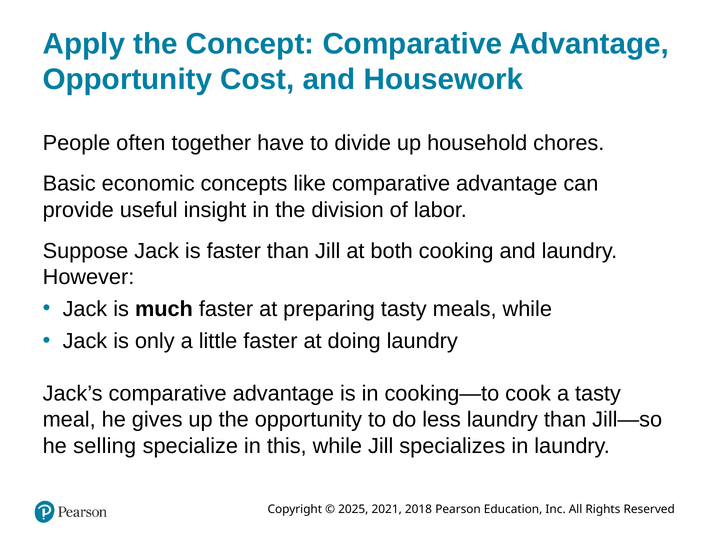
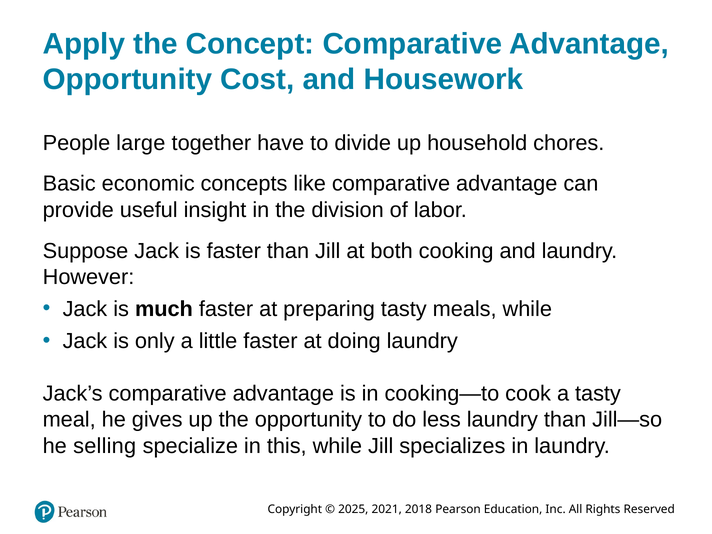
often: often -> large (141, 143)
